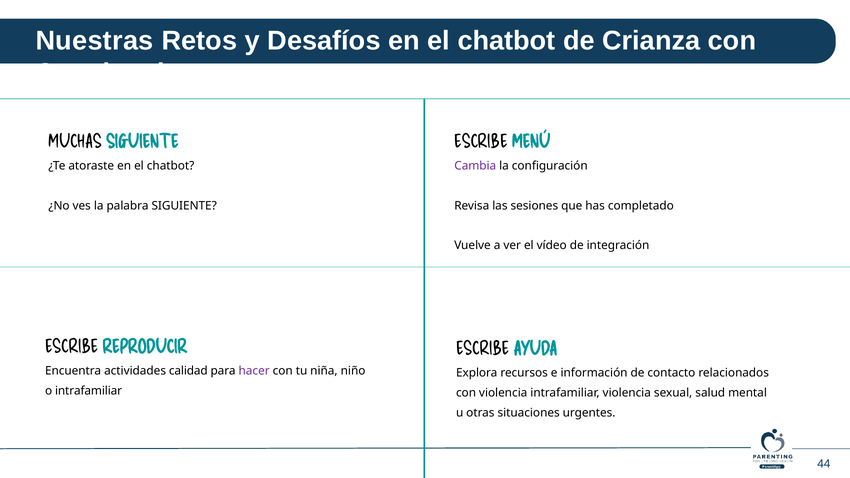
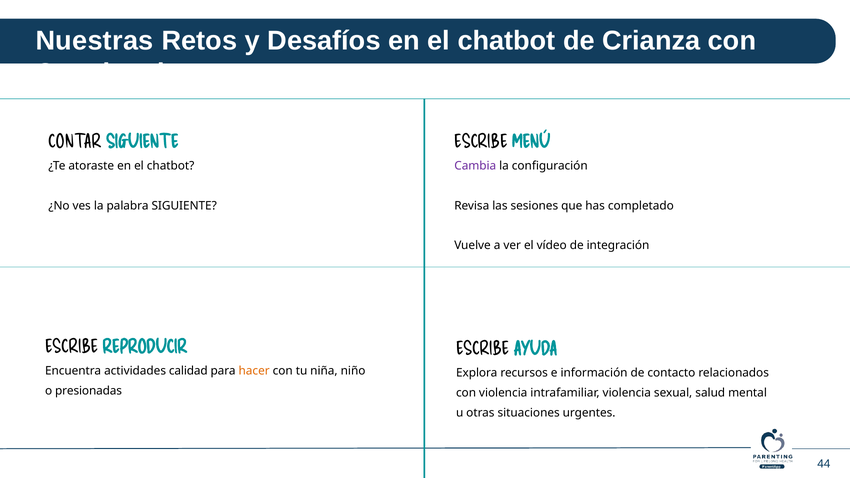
MUCHAS: MUCHAS -> CONTAR (75, 142)
hacer colour: purple -> orange (254, 371)
o intrafamiliar: intrafamiliar -> presionadas (89, 391)
